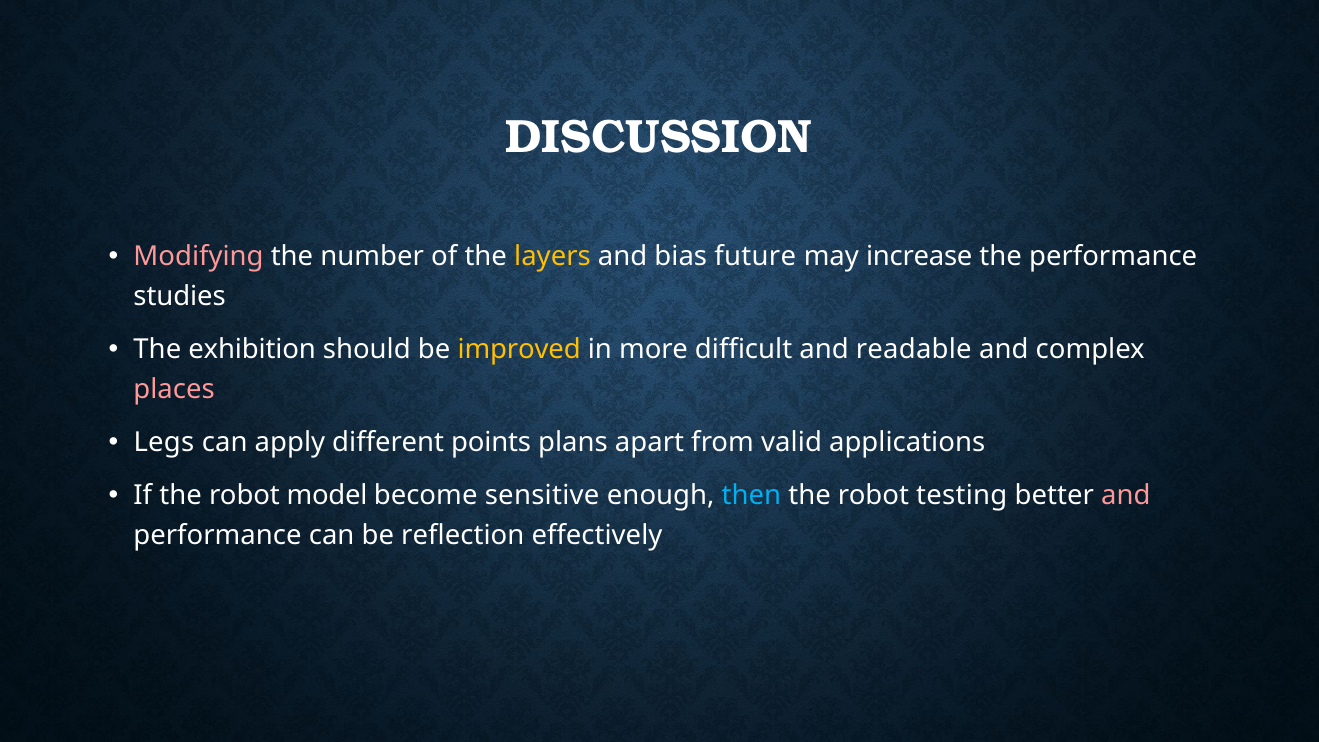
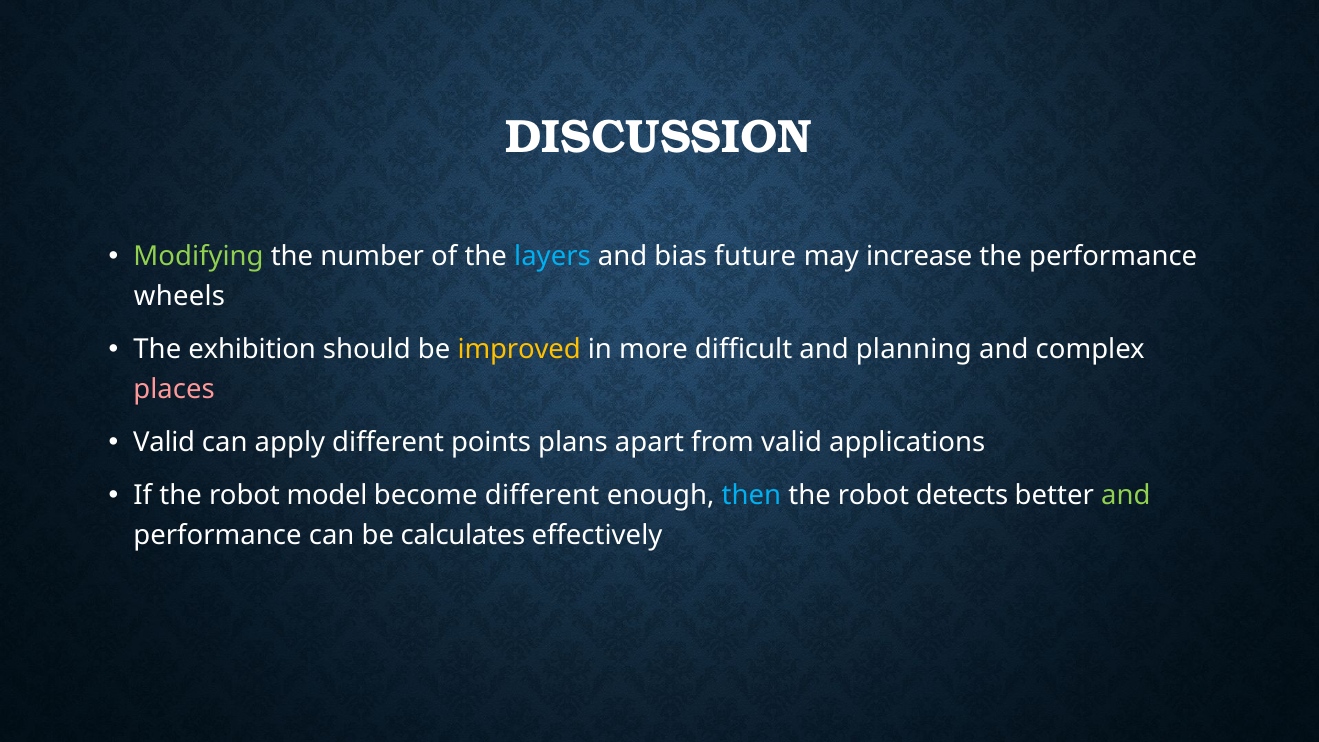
Modifying colour: pink -> light green (199, 257)
layers colour: yellow -> light blue (553, 257)
studies: studies -> wheels (179, 296)
readable: readable -> planning (914, 350)
Legs: Legs -> Valid (164, 442)
become sensitive: sensitive -> different (542, 496)
testing: testing -> detects (962, 496)
and colour: pink -> light green (1126, 496)
reflection: reflection -> calculates (463, 535)
